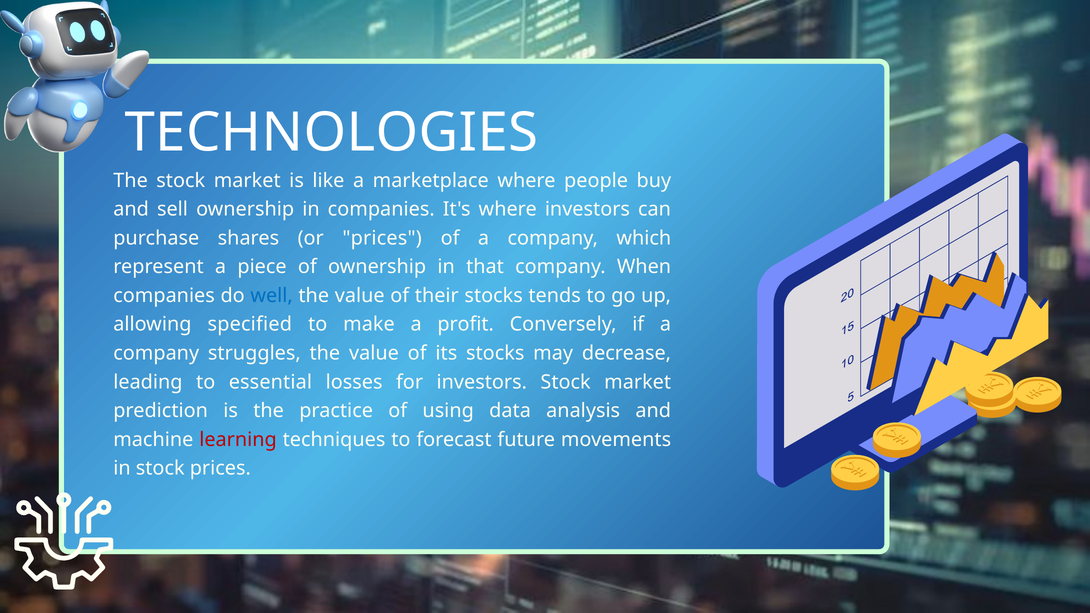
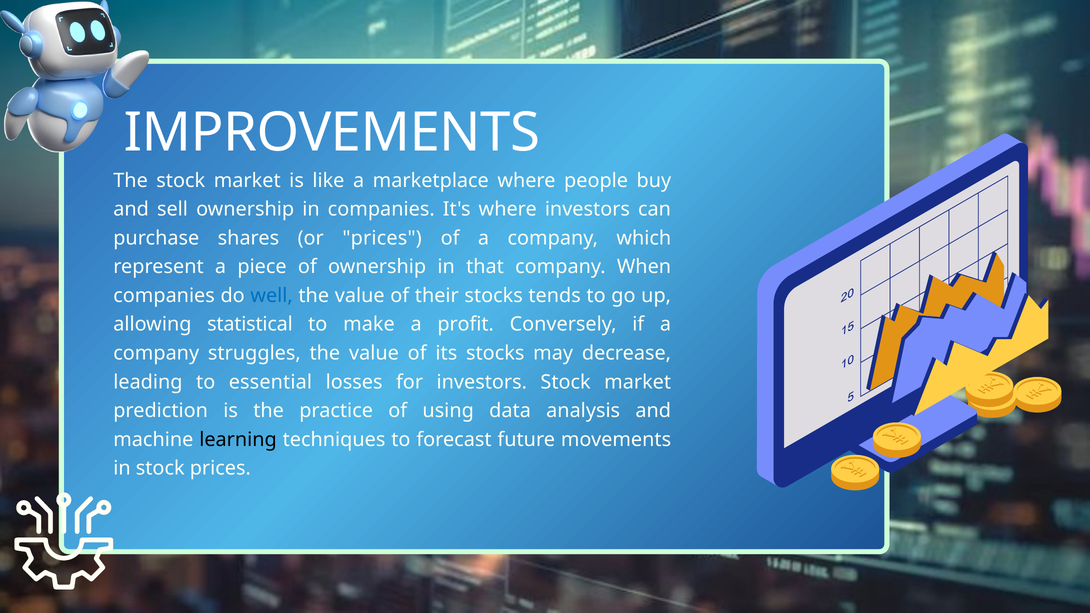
TECHNOLOGIES: TECHNOLOGIES -> IMPROVEMENTS (332, 133)
specified: specified -> statistical (250, 325)
learning colour: red -> black (238, 440)
